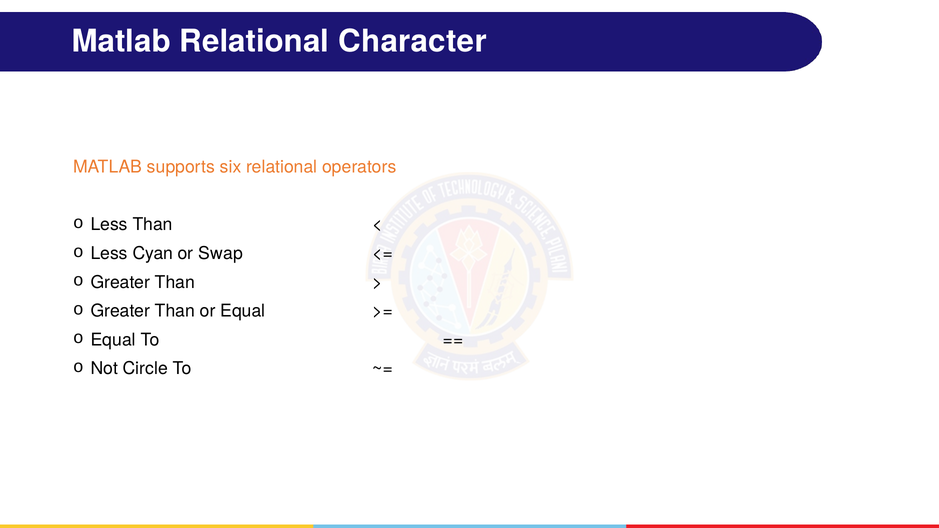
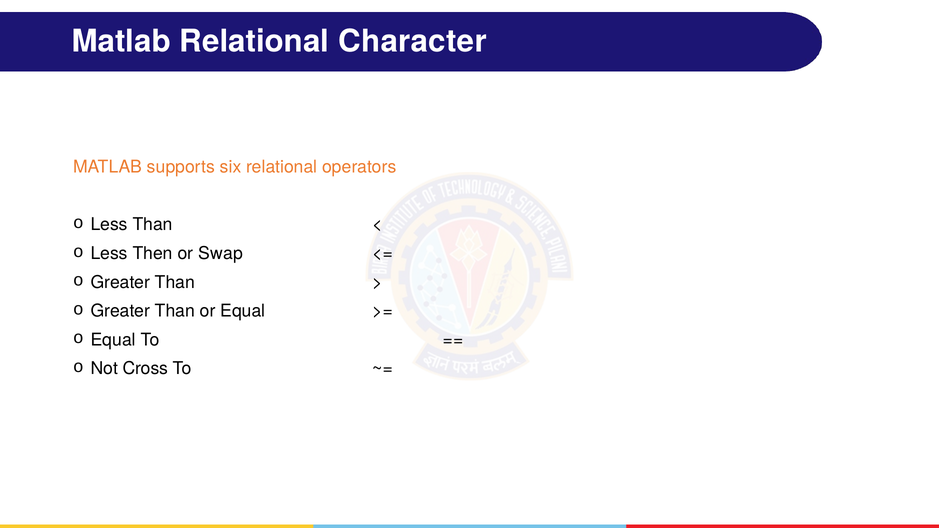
Cyan: Cyan -> Then (153, 253)
Circle: Circle -> Cross (145, 369)
